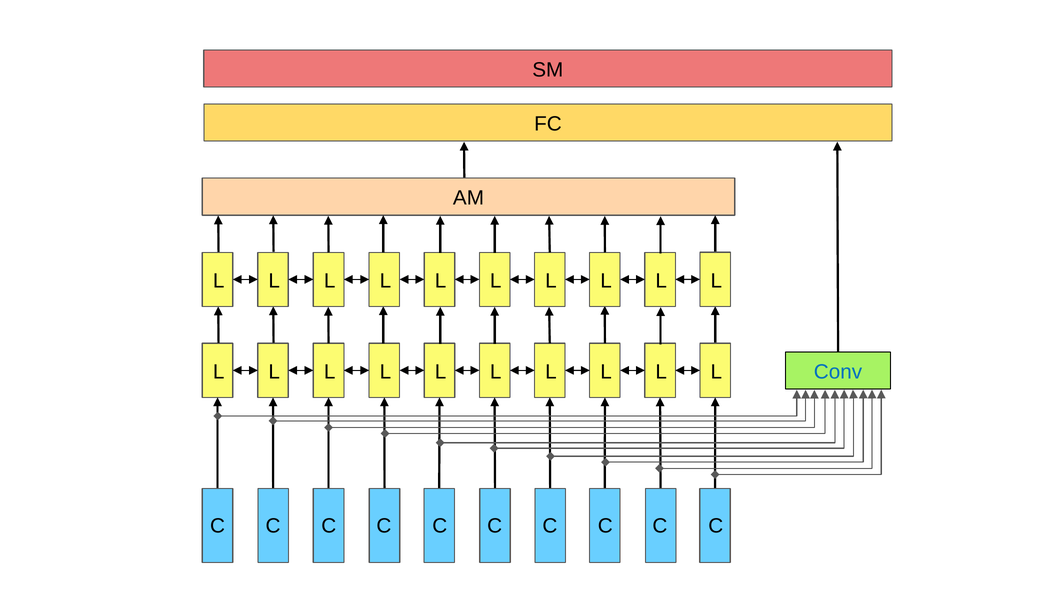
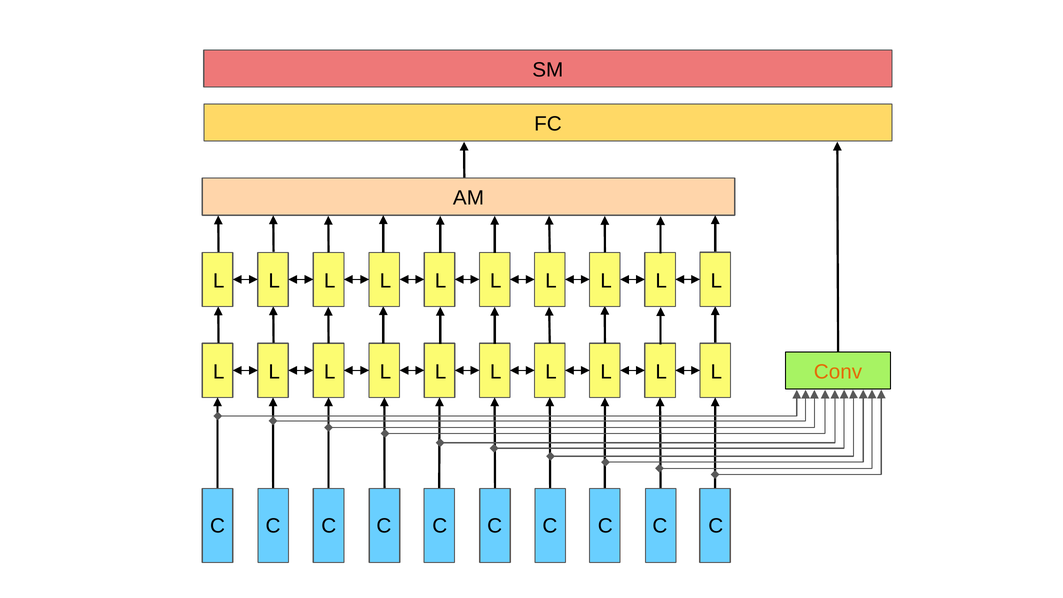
Conv colour: blue -> orange (838, 372)
